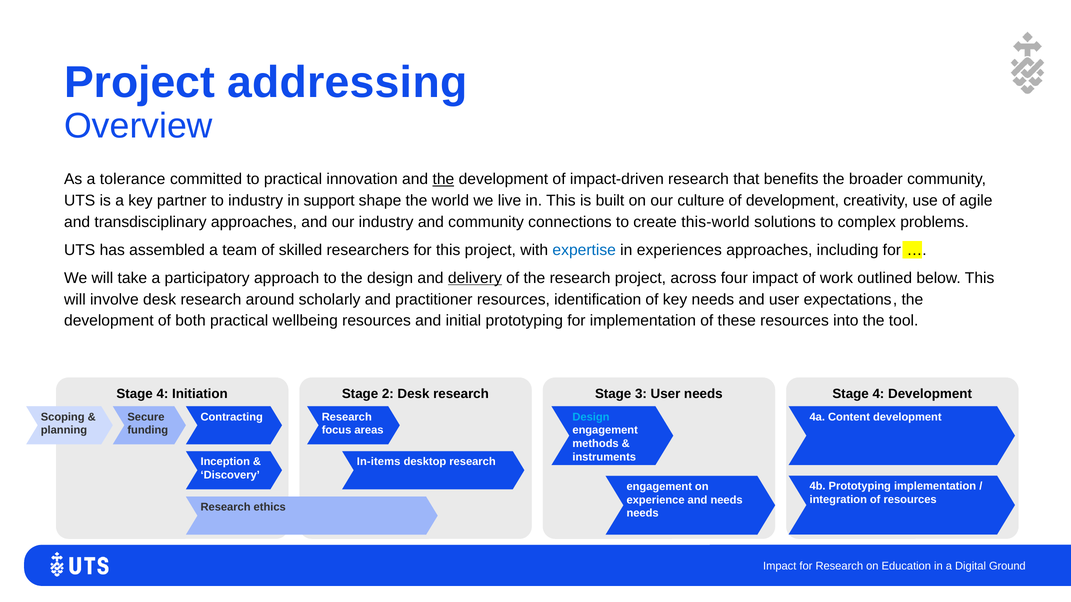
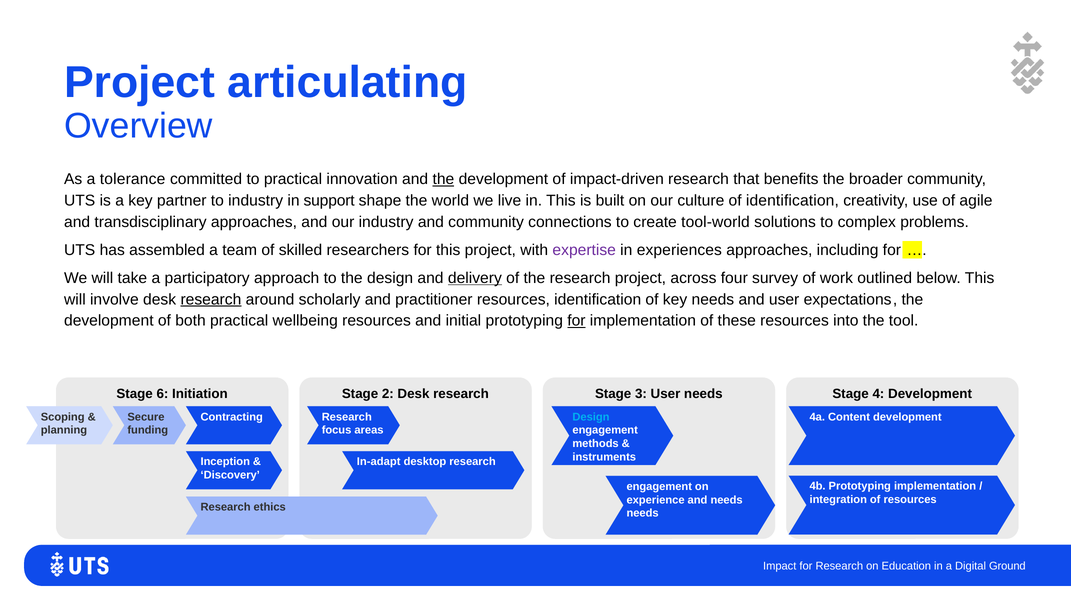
addressing: addressing -> articulating (347, 83)
of development: development -> identification (792, 201)
this-world: this-world -> tool-world (715, 222)
expertise colour: blue -> purple (584, 250)
four impact: impact -> survey (775, 278)
research underline: none -> present (211, 300)
for underline: none -> present (576, 321)
4: 4 -> 6 (162, 394)
In-items: In-items -> In-adapt (379, 462)
